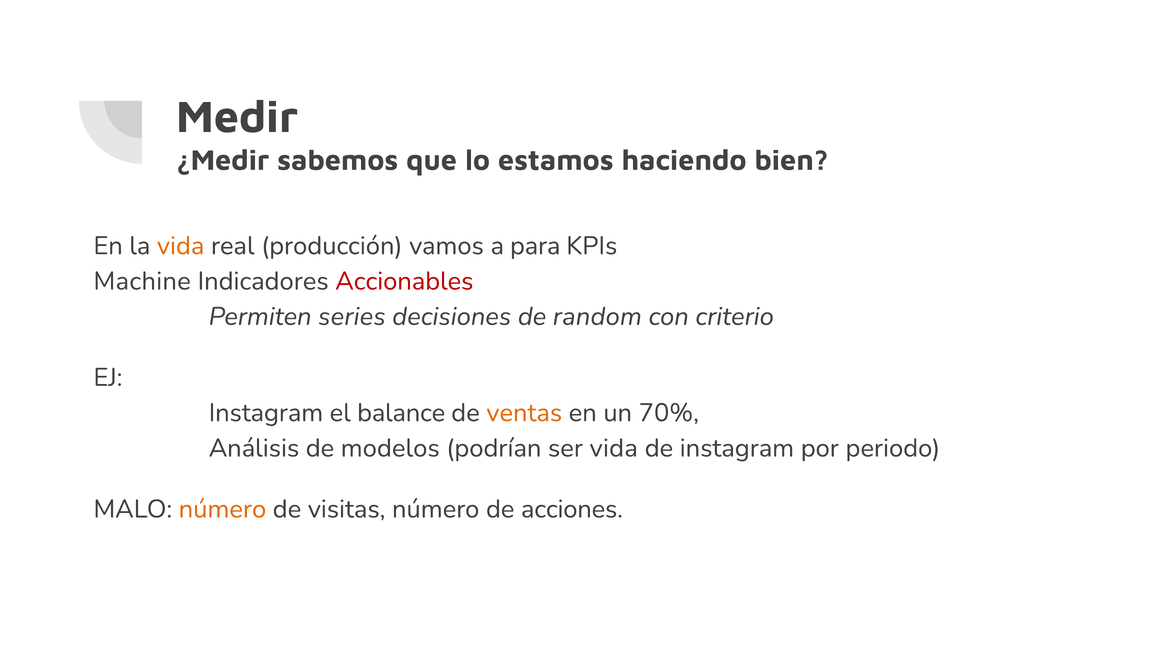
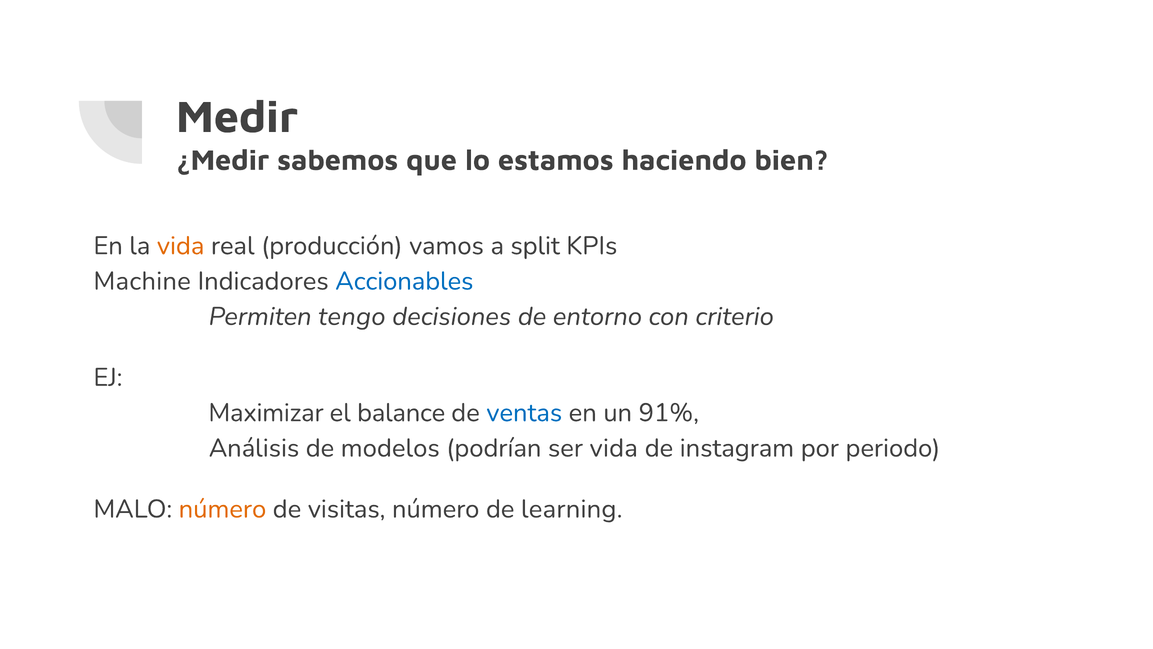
para: para -> split (535, 246)
Accionables colour: red -> blue (404, 281)
series: series -> tengo (352, 316)
random: random -> entorno (597, 316)
Instagram: Instagram -> Maximizar (266, 412)
ventas colour: orange -> blue (524, 412)
70%: 70% -> 91% (669, 412)
acciones: acciones -> learning (572, 509)
